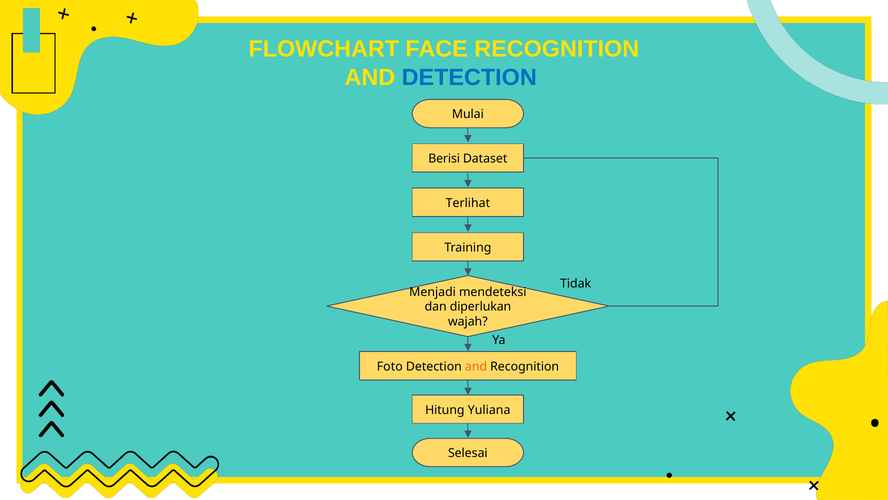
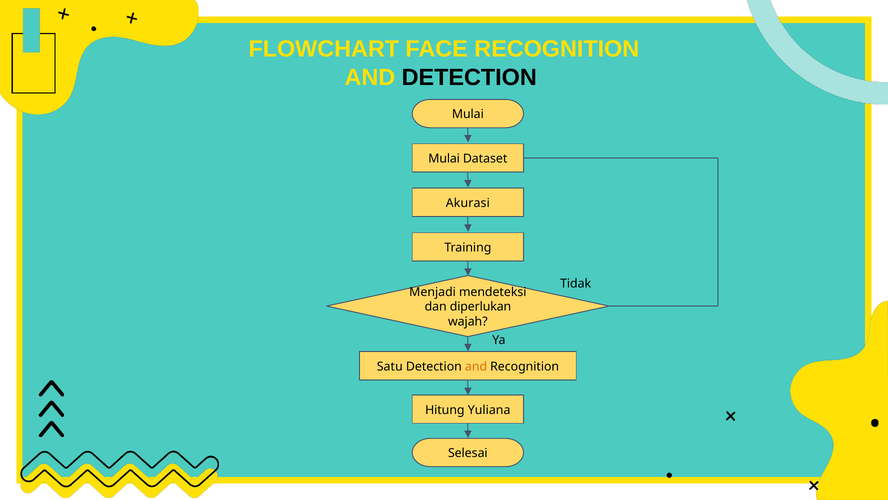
DETECTION colour: blue -> black (469, 77)
Berisi: Berisi -> Mulai (444, 159)
Terlihat: Terlihat -> Akurasi (468, 203)
Foto: Foto -> Satu (390, 366)
